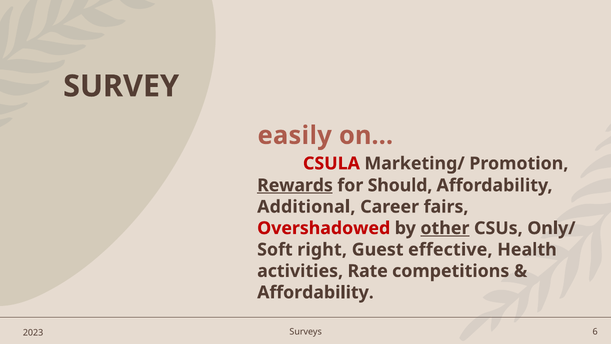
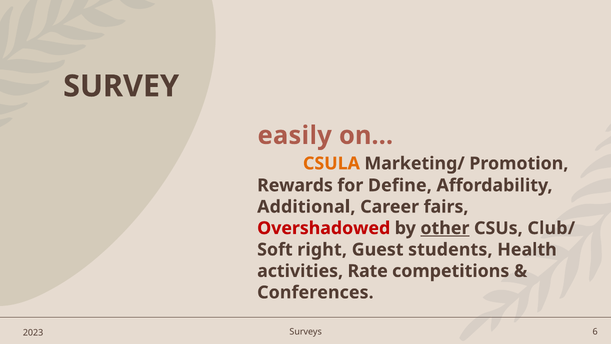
CSULA colour: red -> orange (331, 163)
Rewards underline: present -> none (295, 185)
Should: Should -> Define (400, 185)
Only/: Only/ -> Club/ (551, 228)
effective: effective -> students (450, 249)
Affordability: Affordability -> Conferences (315, 292)
